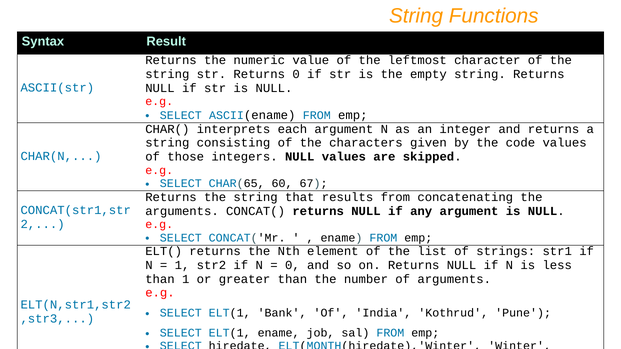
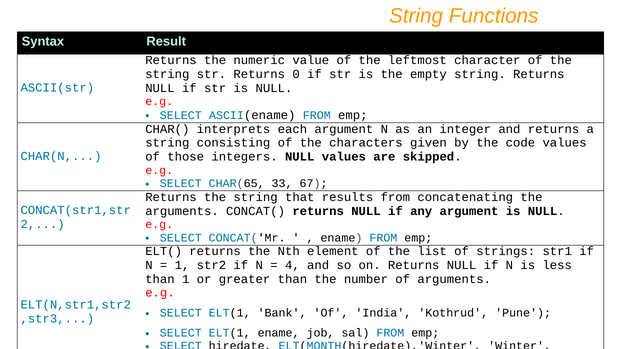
60: 60 -> 33 (282, 184)
0: 0 -> 4 (292, 265)
